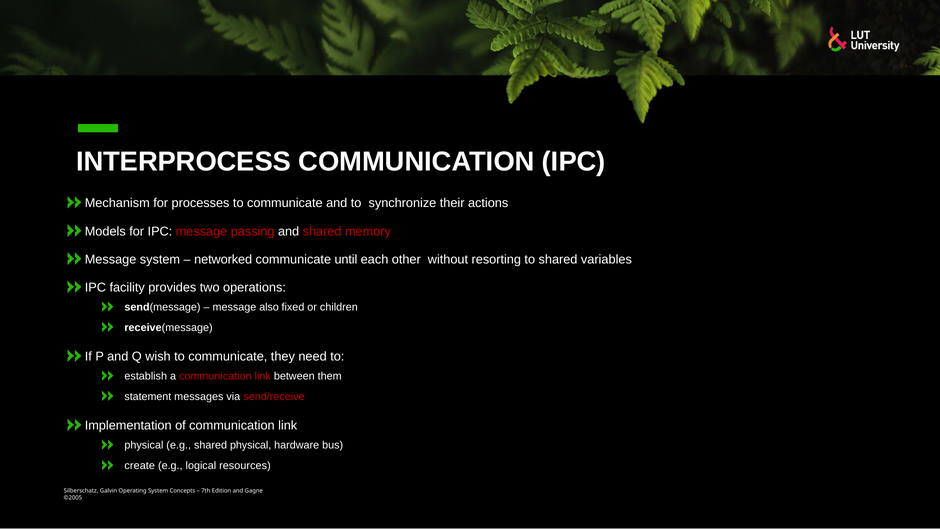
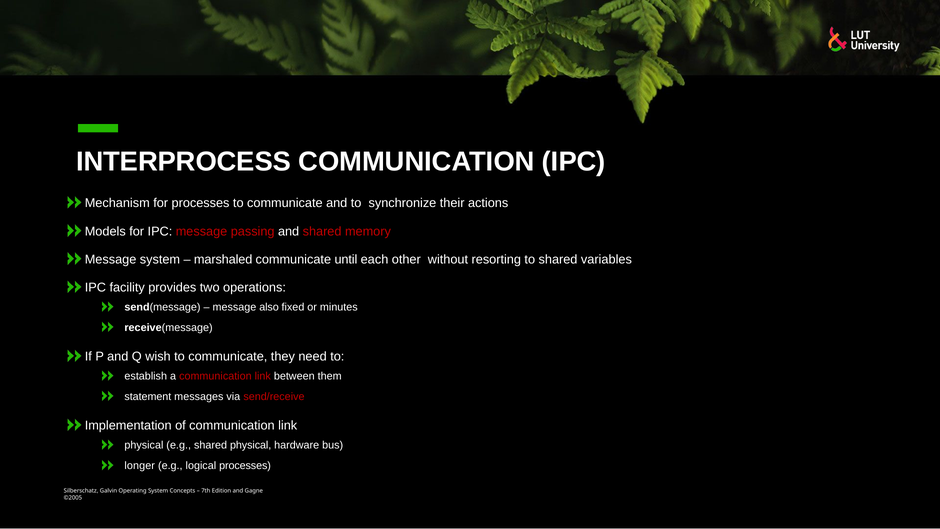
networked: networked -> marshaled (223, 259)
children: children -> minutes (339, 307)
create: create -> longer (140, 465)
logical resources: resources -> processes (245, 465)
